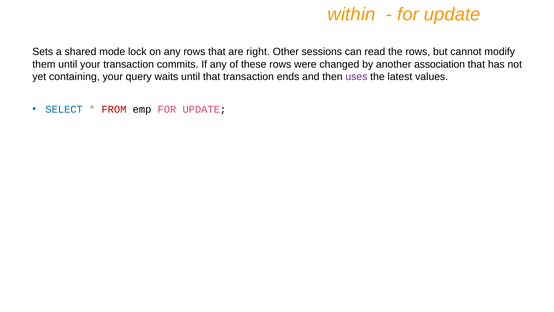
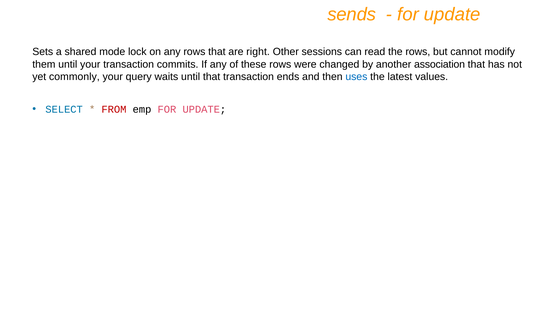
within: within -> sends (352, 14)
containing: containing -> commonly (74, 77)
uses colour: purple -> blue (356, 77)
